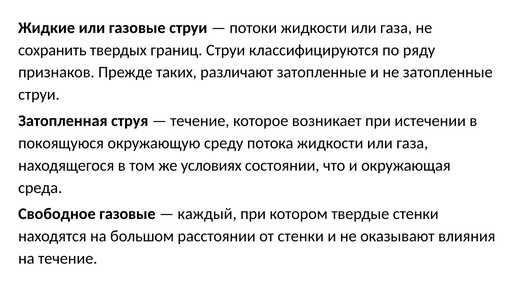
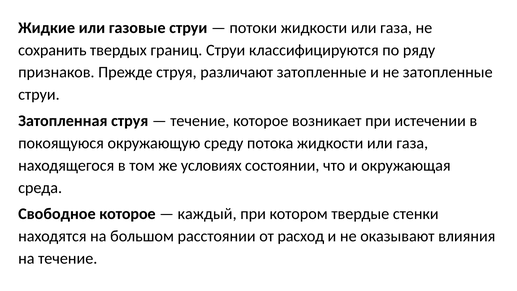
Прежде таких: таких -> струя (176, 72)
Свободное газовые: газовые -> которое (127, 214)
от стенки: стенки -> расход (301, 236)
